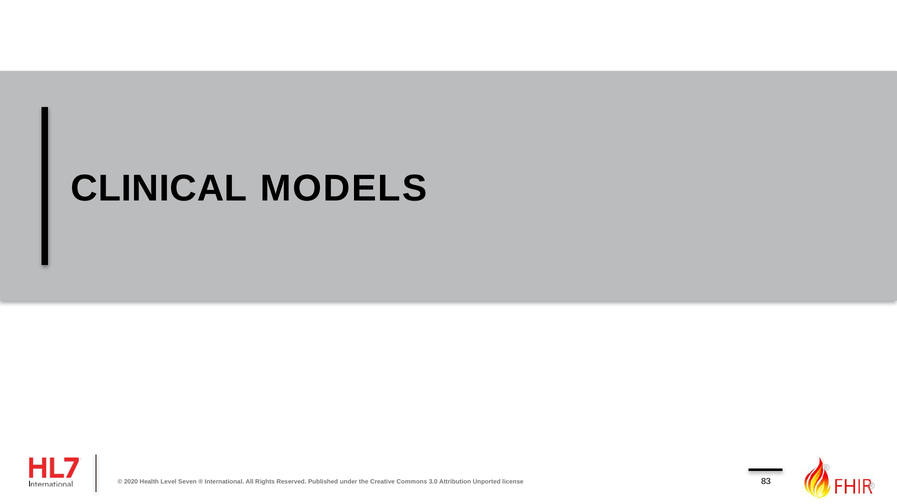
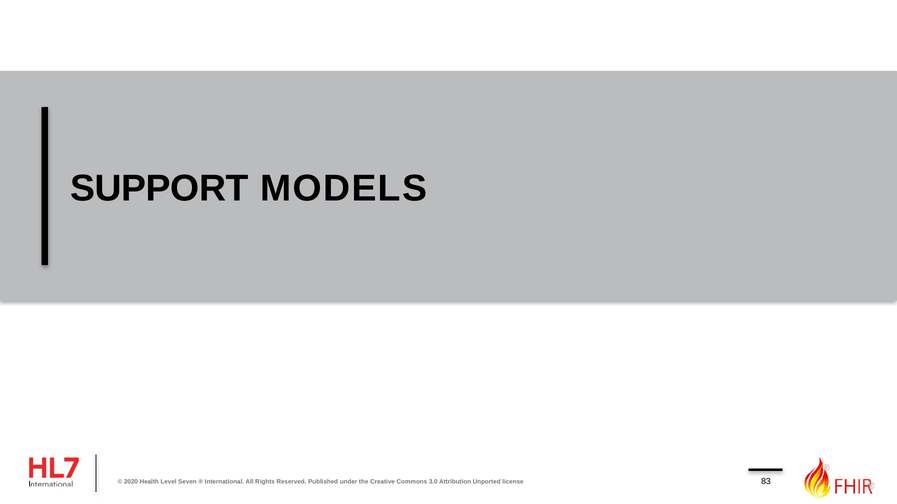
CLINICAL: CLINICAL -> SUPPORT (159, 189)
